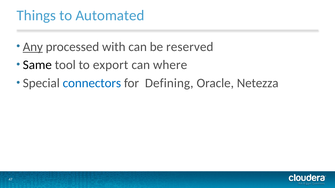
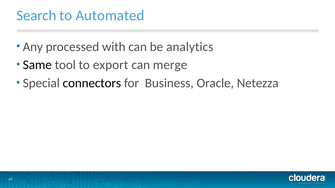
Things: Things -> Search (36, 15)
Any underline: present -> none (33, 47)
reserved: reserved -> analytics (190, 47)
where: where -> merge (170, 65)
connectors colour: blue -> black (92, 83)
Defining: Defining -> Business (169, 83)
